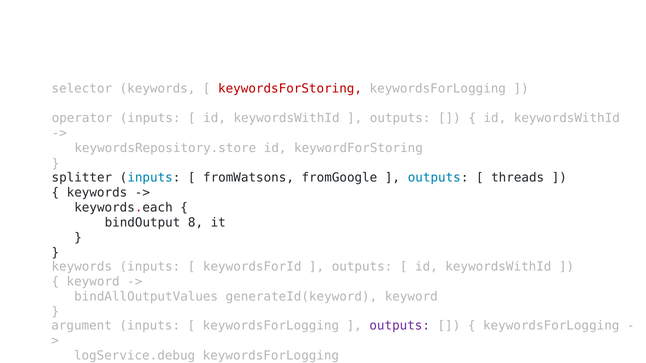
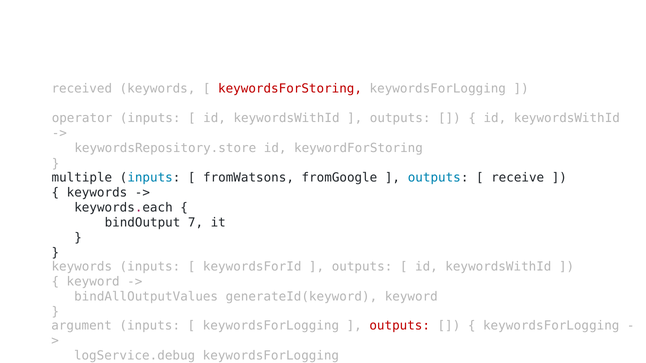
selector: selector -> received (82, 89)
splitter: splitter -> multiple (82, 178)
threads: threads -> receive (518, 178)
8: 8 -> 7 (196, 223)
outputs colour: purple -> red (400, 326)
